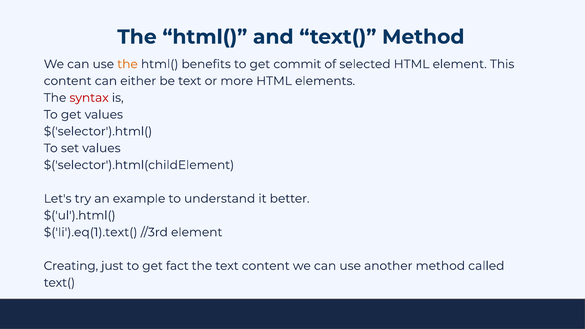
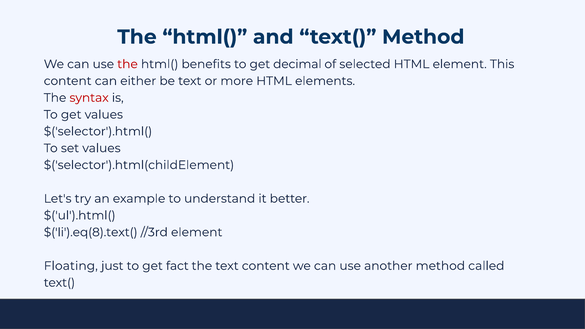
the colour: orange -> red (128, 64)
commit: commit -> decimal (297, 64)
$('li').eq(1).text(: $('li').eq(1).text( -> $('li').eq(8).text( (91, 232)
Creating: Creating -> Floating (71, 266)
